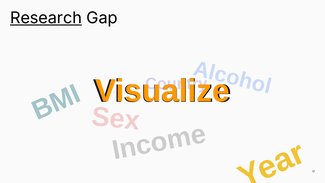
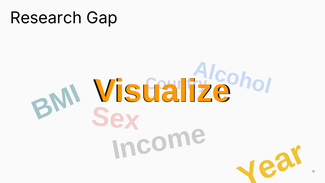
Research underline: present -> none (46, 18)
